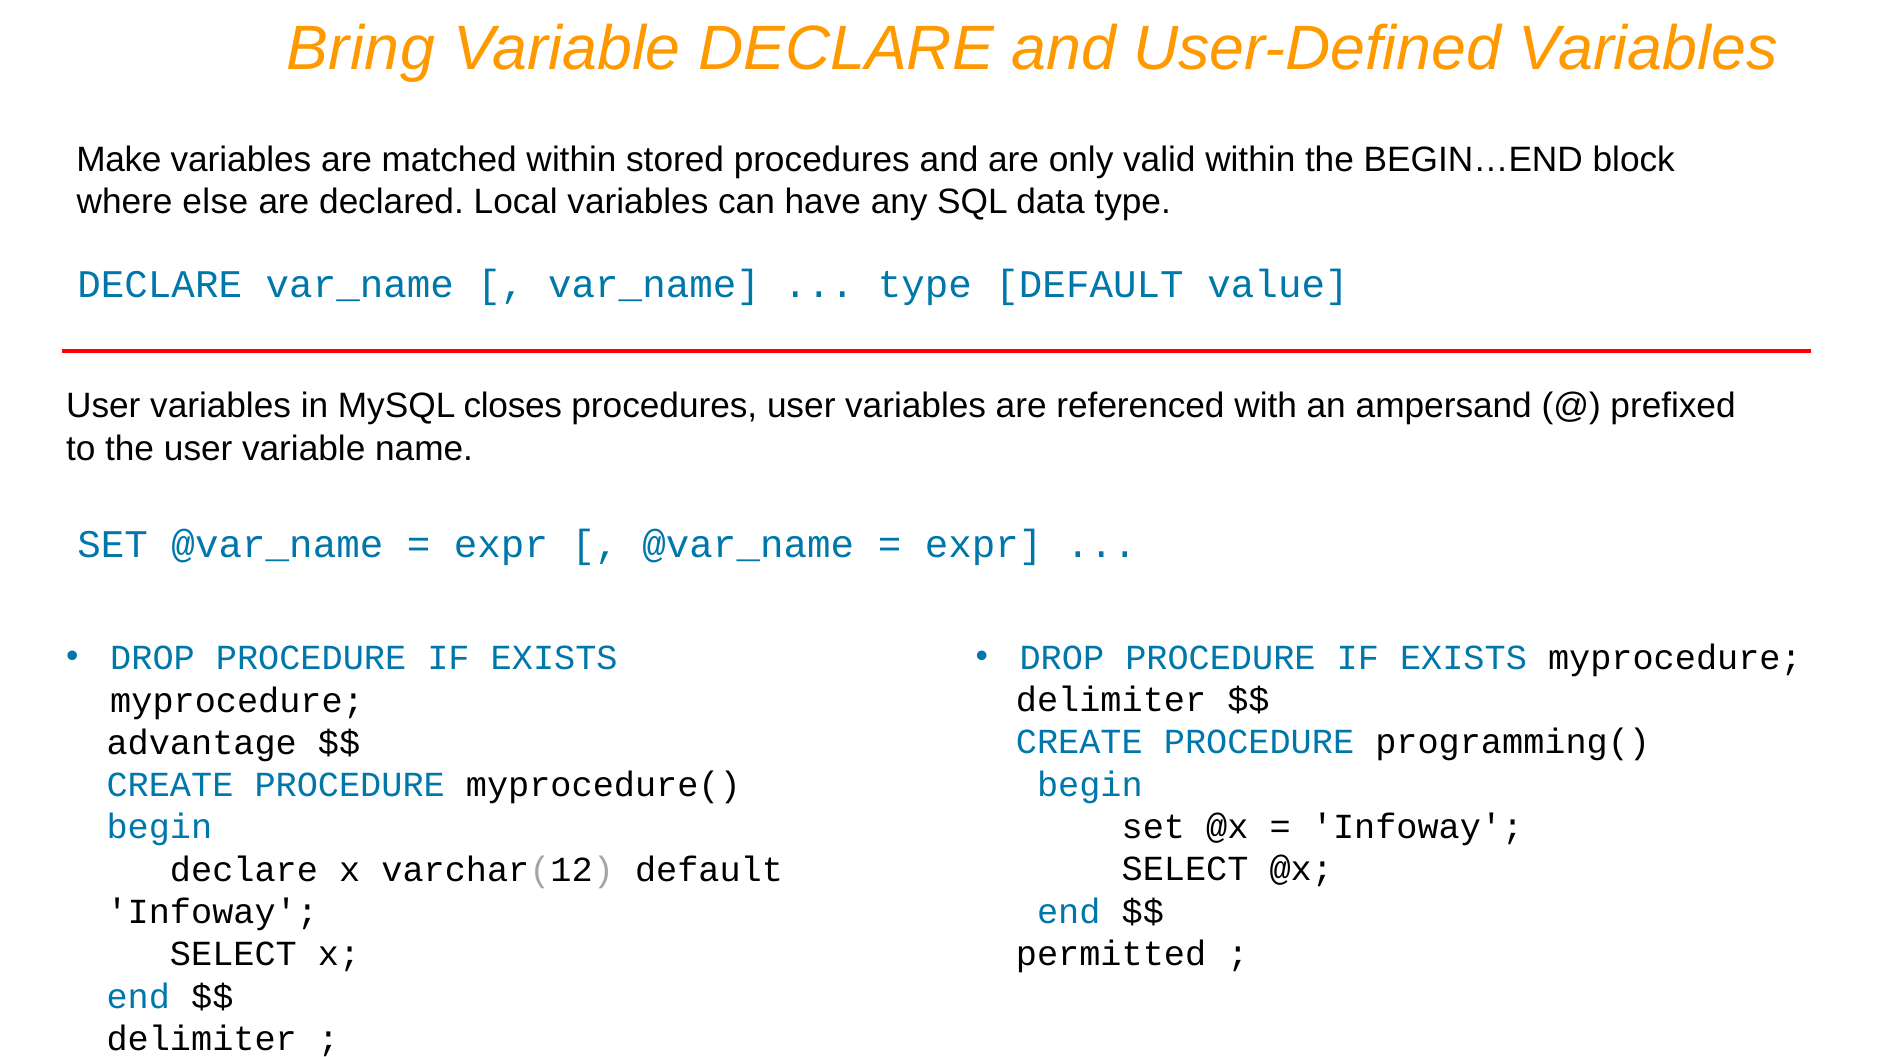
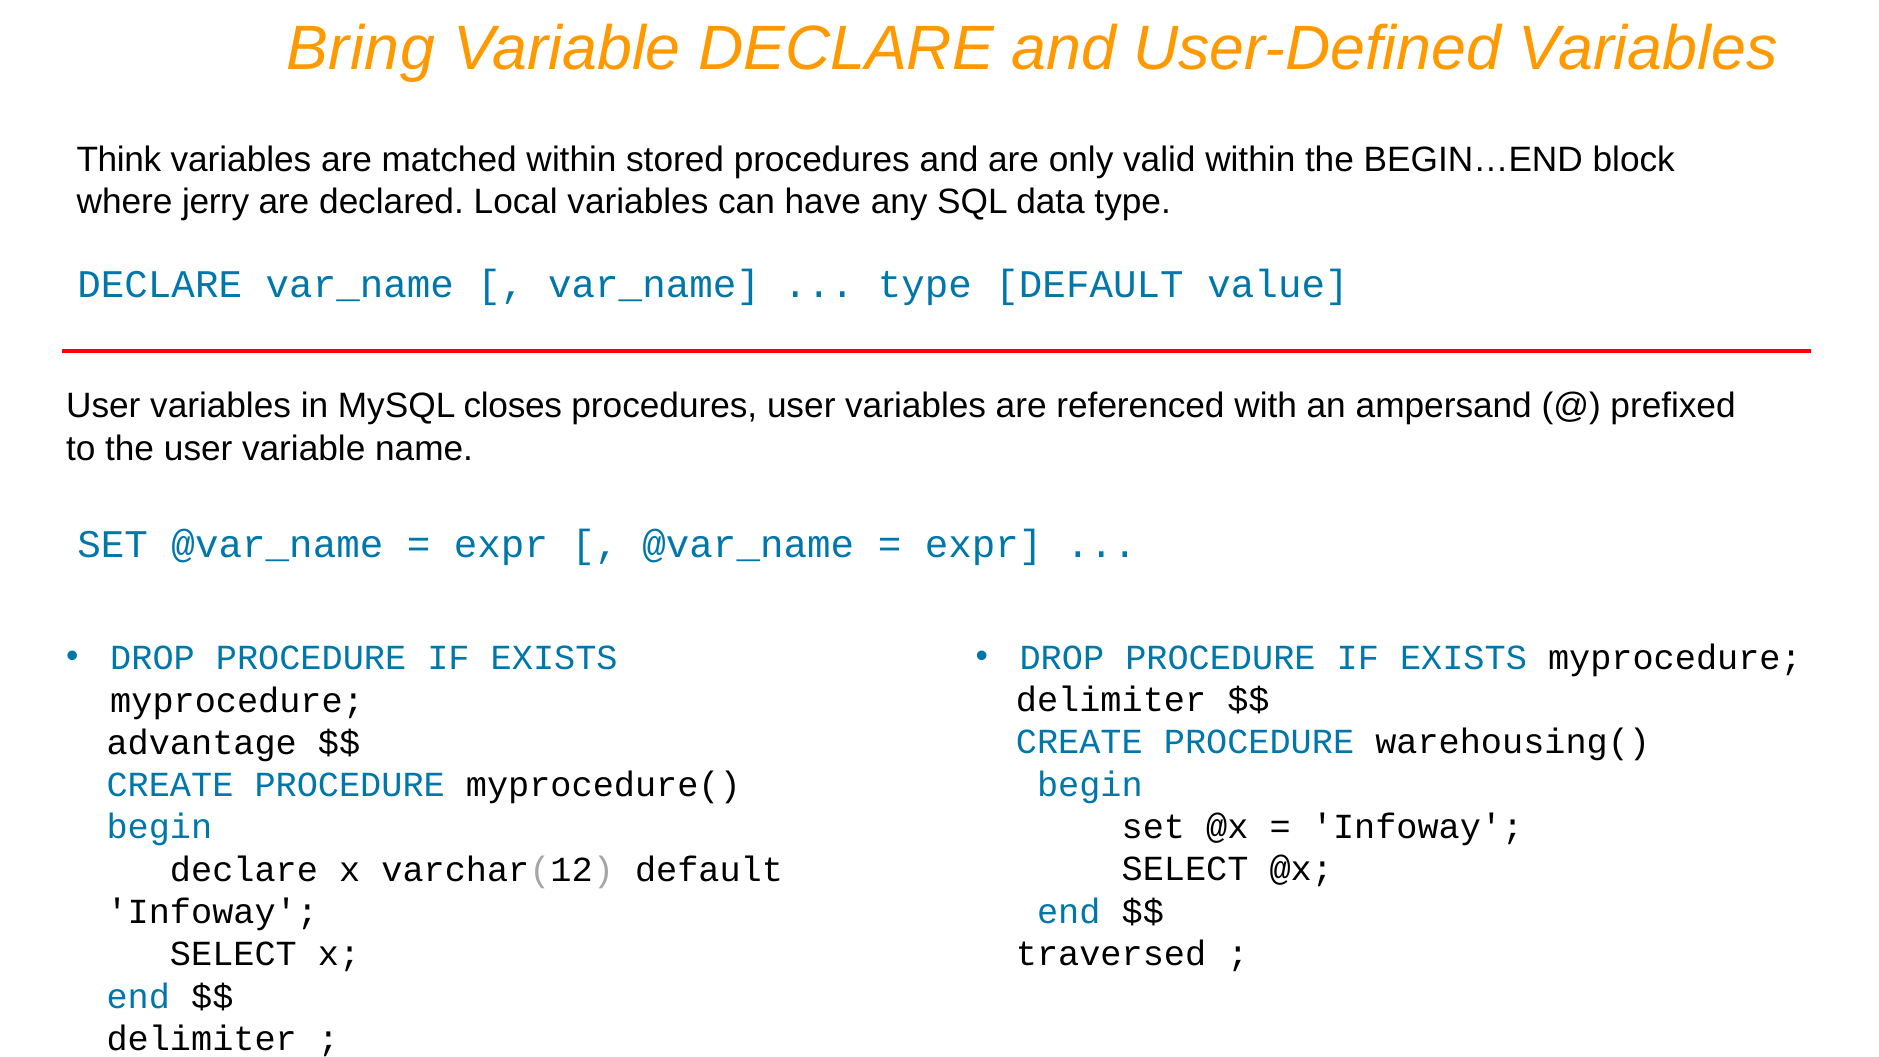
Make: Make -> Think (119, 160)
else: else -> jerry (216, 202)
programming(: programming( -> warehousing( (1513, 742)
permitted: permitted -> traversed (1111, 954)
